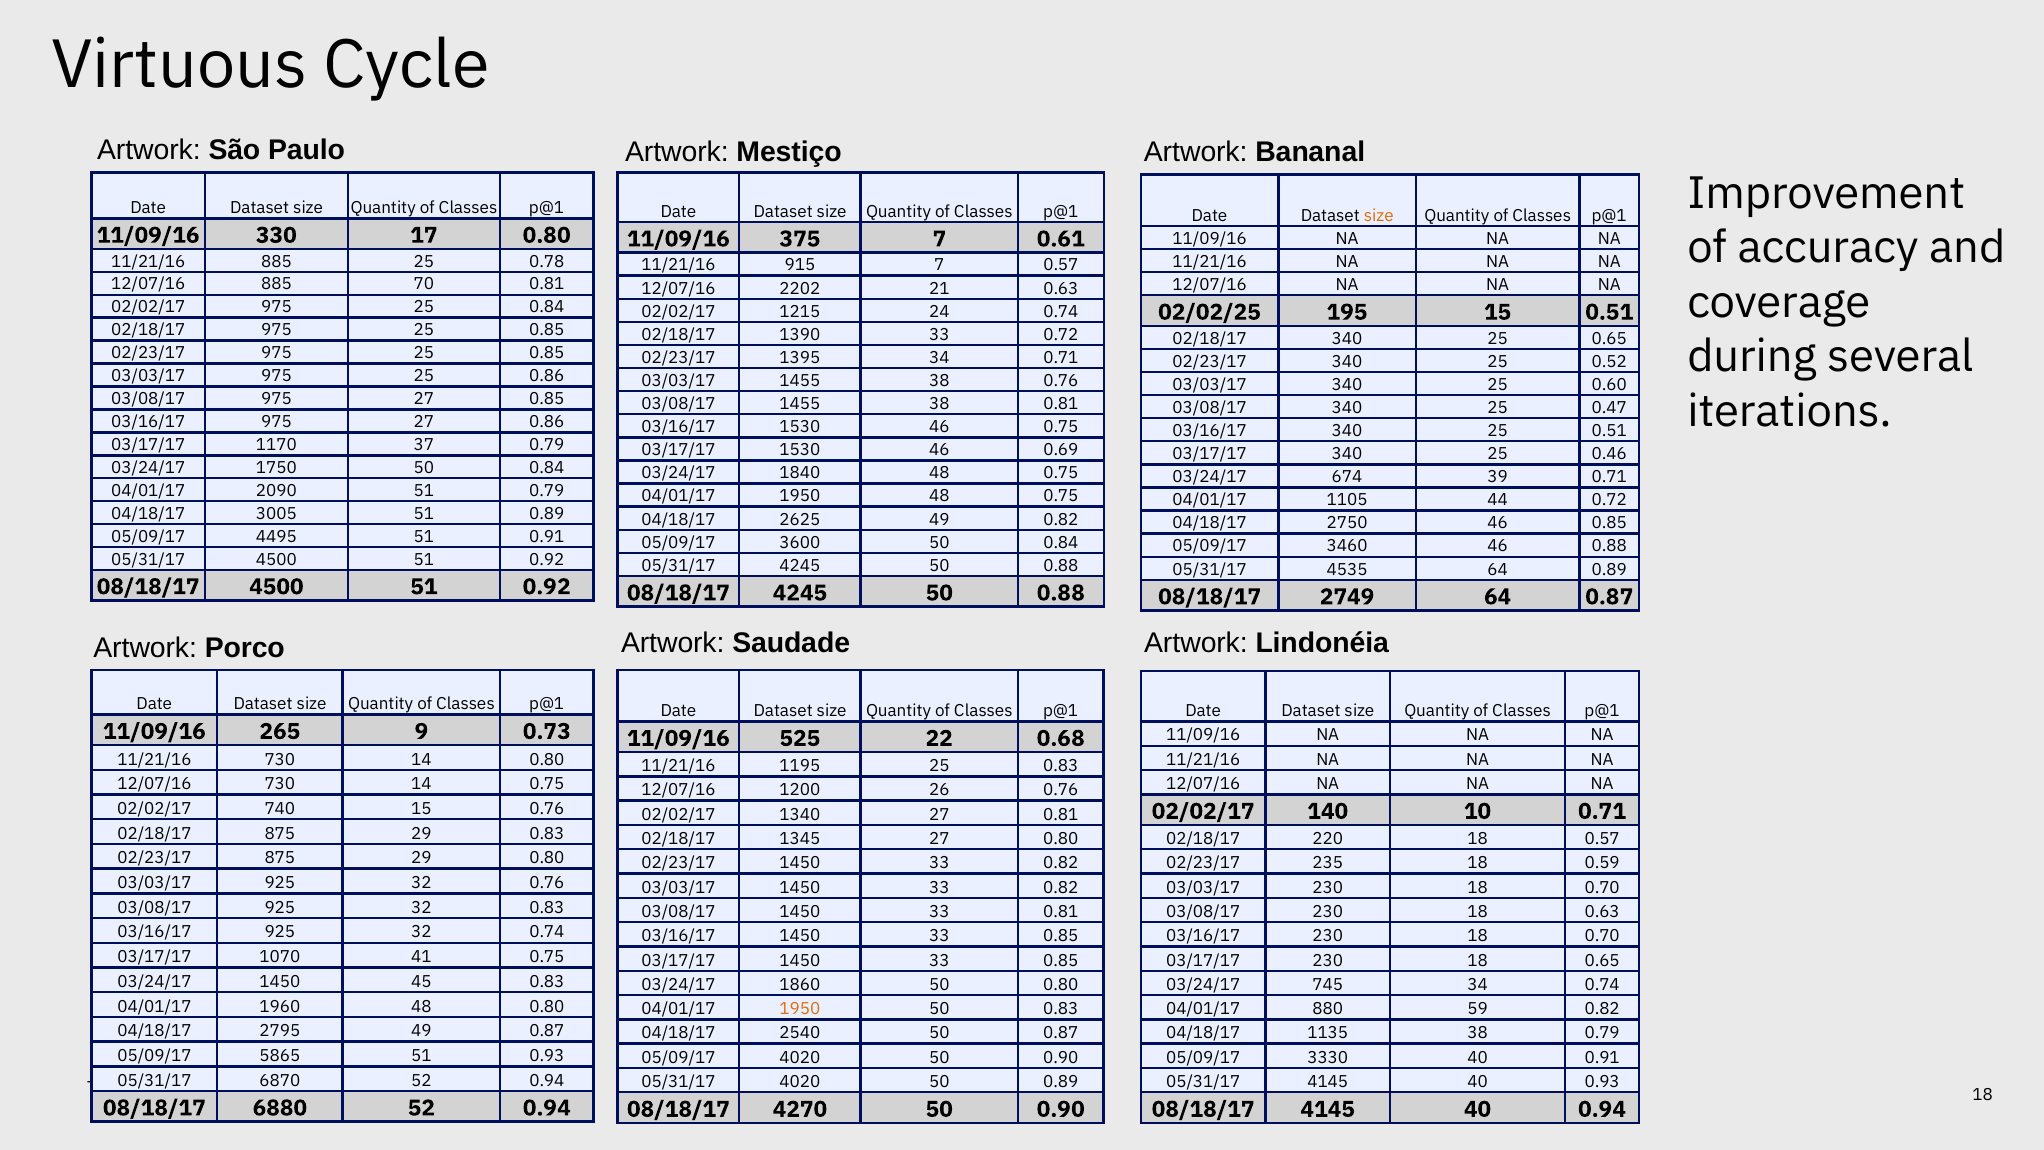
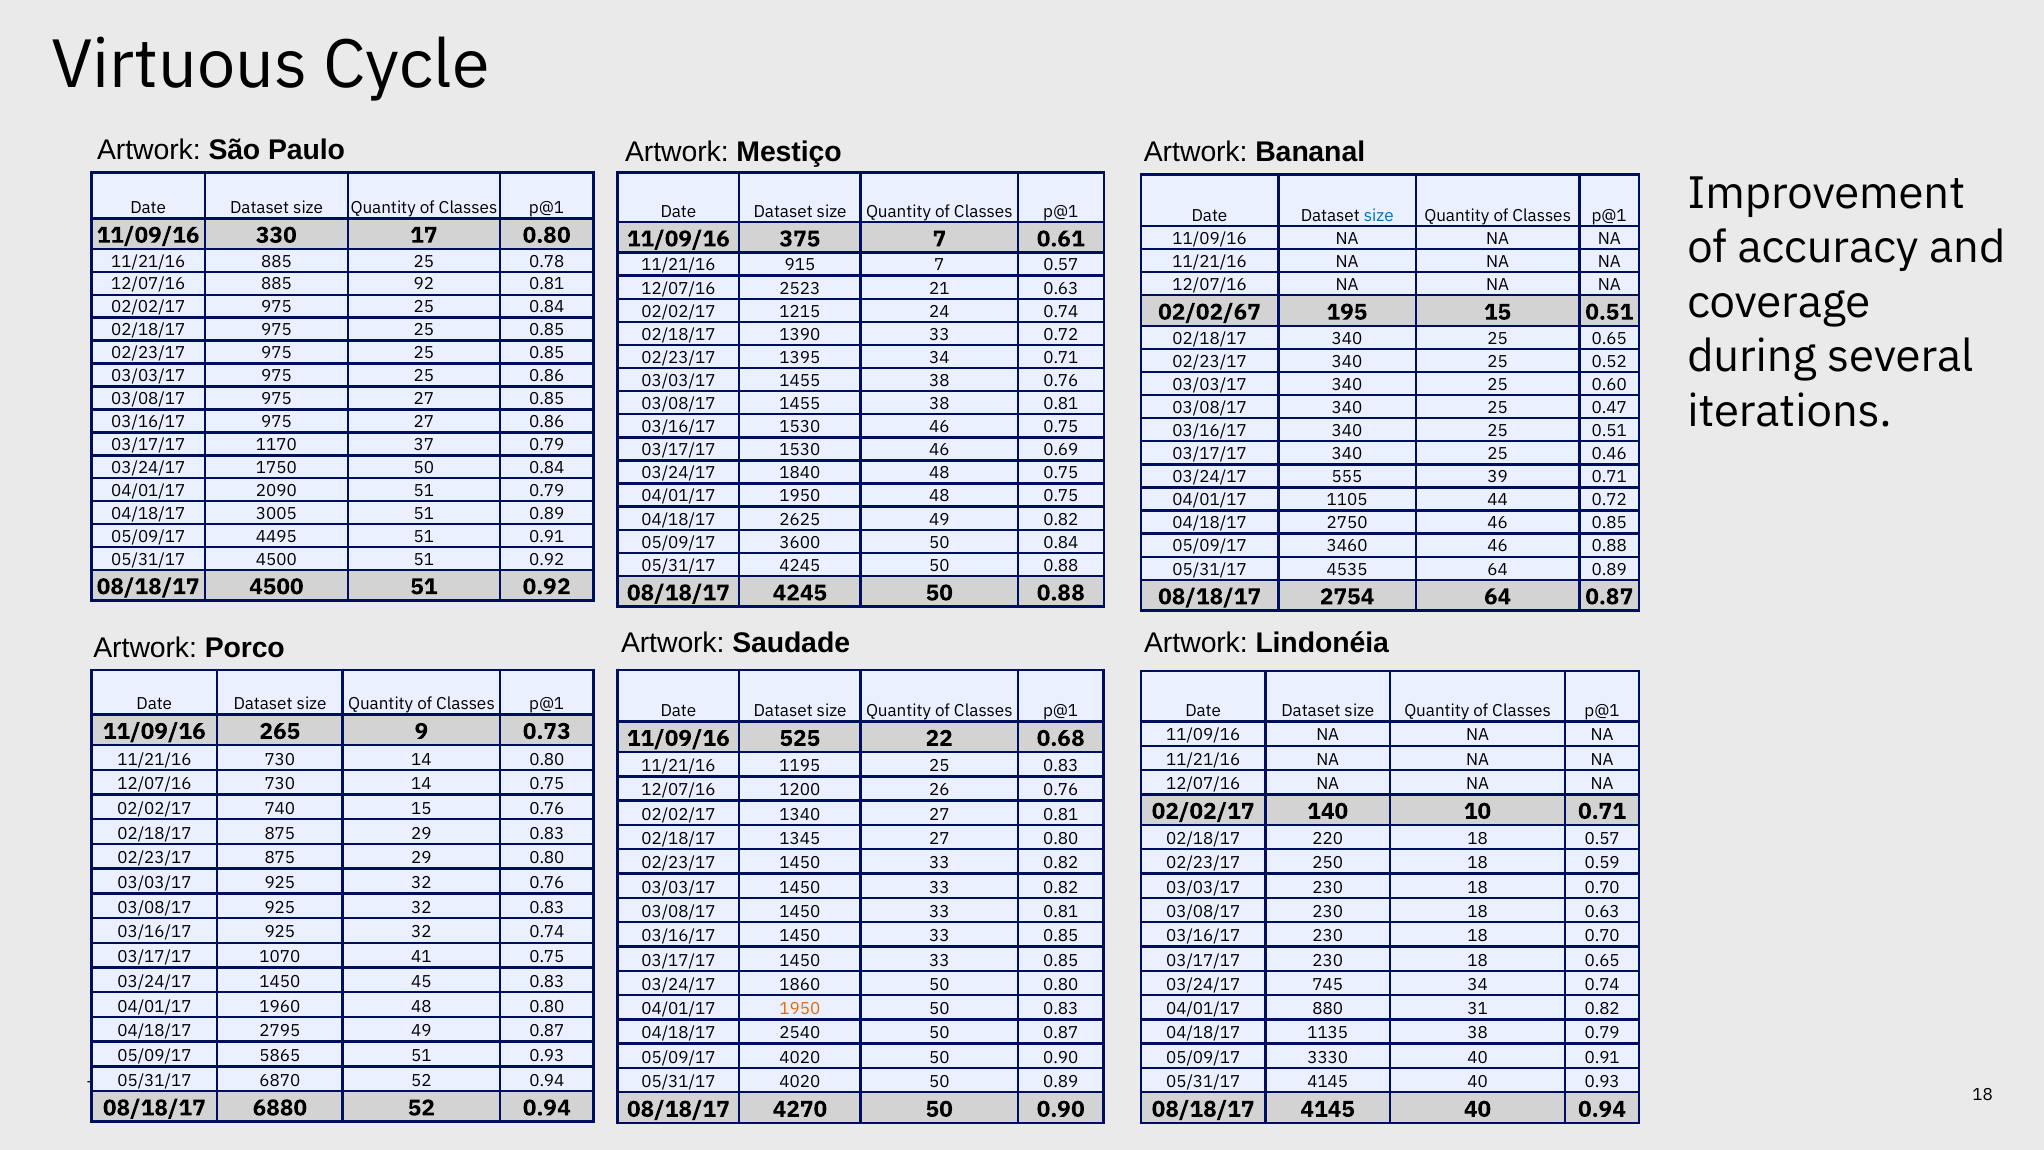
size colour: orange -> blue (1379, 215)
70: 70 -> 92 (424, 284)
2202: 2202 -> 2523 (800, 288)
02/02/25: 02/02/25 -> 02/02/67 (1209, 312)
674: 674 -> 555 (1347, 477)
2749: 2749 -> 2754 (1347, 597)
235: 235 -> 250 (1328, 863)
59: 59 -> 31 (1478, 1009)
